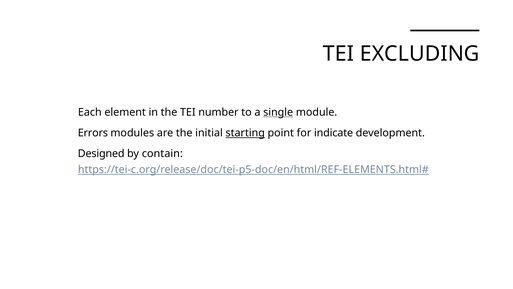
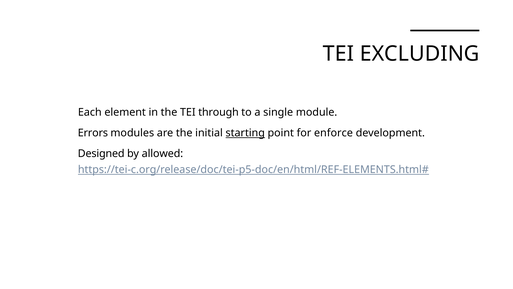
number: number -> through (219, 112)
single underline: present -> none (278, 112)
indicate: indicate -> enforce (333, 133)
contain: contain -> allowed (162, 154)
